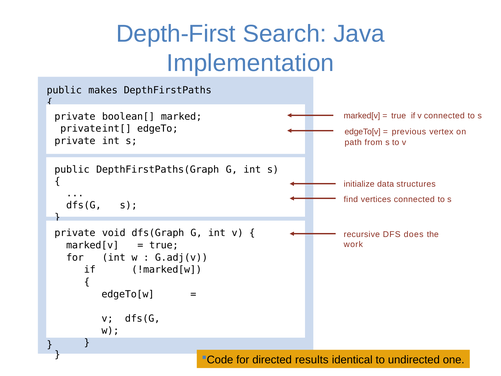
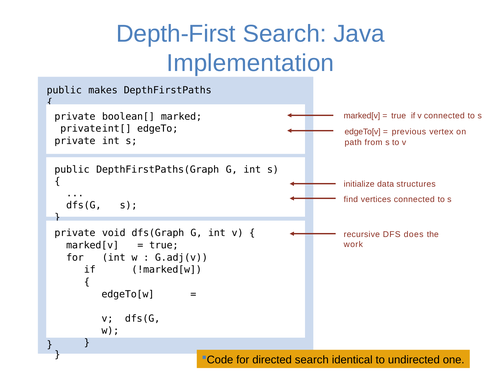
directed results: results -> search (312, 359)
